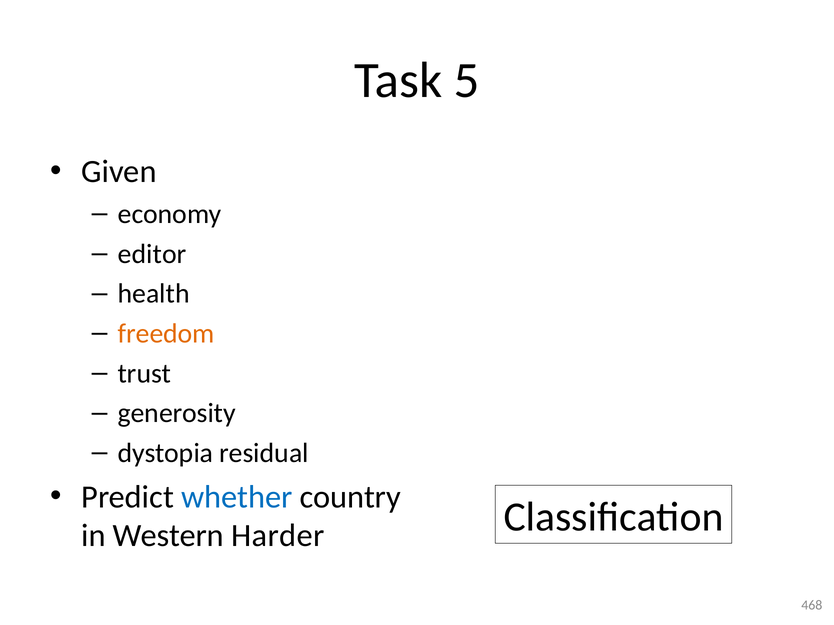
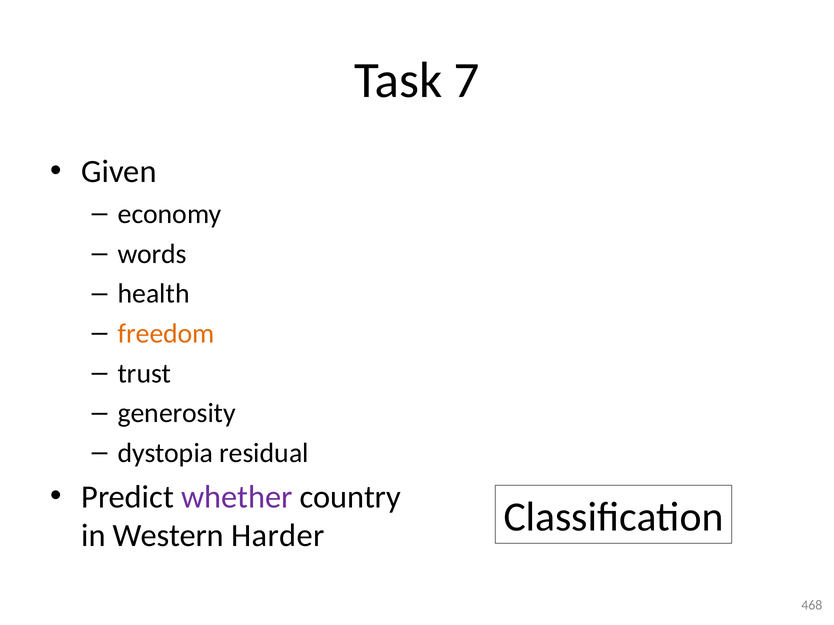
5: 5 -> 7 (467, 81)
editor: editor -> words (152, 254)
whether colour: blue -> purple (237, 497)
